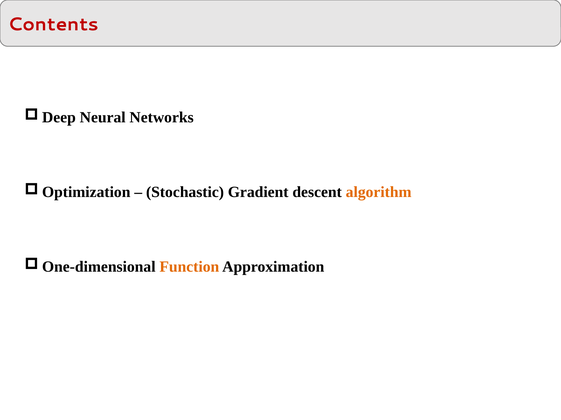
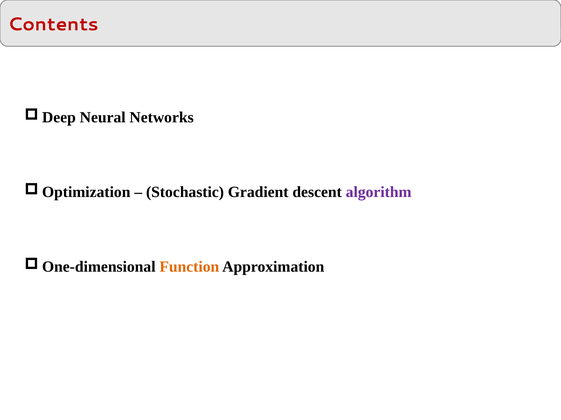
algorithm colour: orange -> purple (379, 192)
